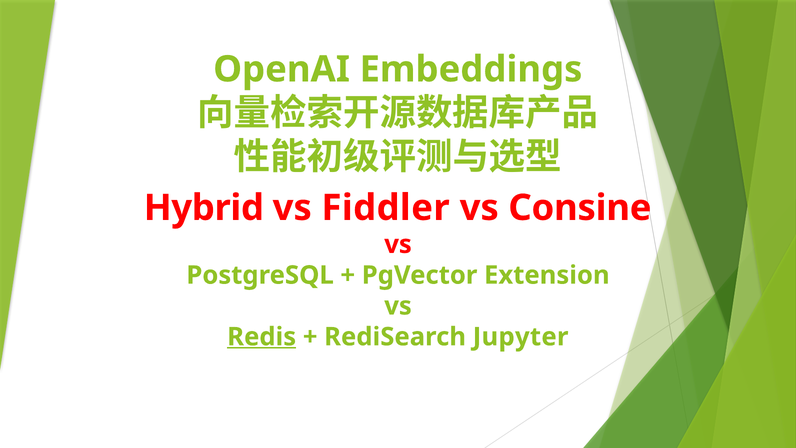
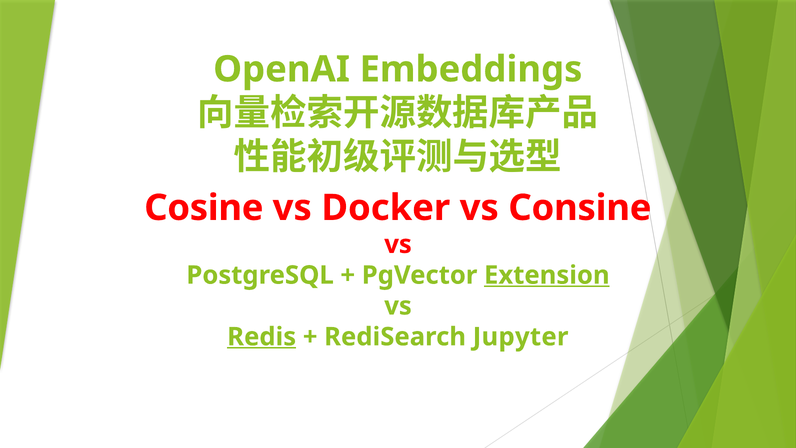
Hybrid: Hybrid -> Cosine (204, 208)
Fiddler: Fiddler -> Docker (386, 208)
Extension underline: none -> present (547, 275)
